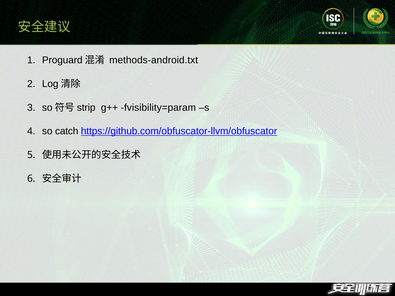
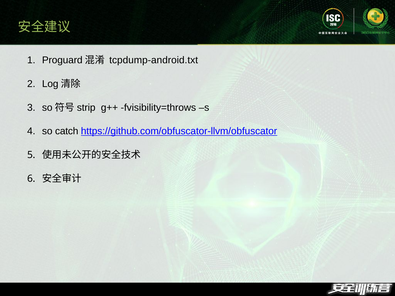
methods-android.txt: methods-android.txt -> tcpdump-android.txt (154, 60)
fvisibility=param: fvisibility=param -> fvisibility=throws (158, 108)
